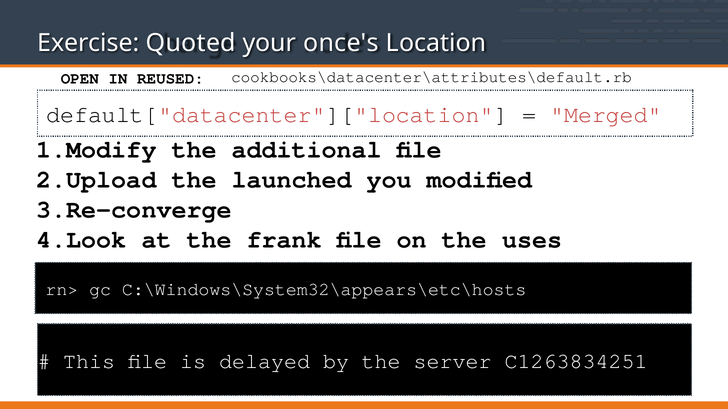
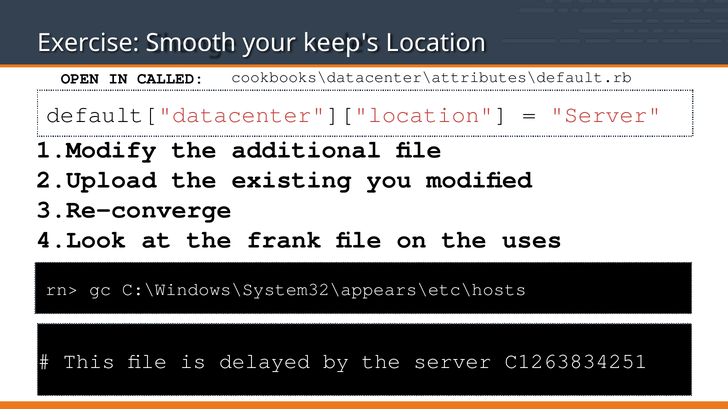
Quoted: Quoted -> Smooth (191, 43)
once's: once's -> keep's (341, 43)
REUSED: REUSED -> CALLED (170, 78)
Merged: Merged -> Server (606, 115)
launched: launched -> existing (292, 180)
